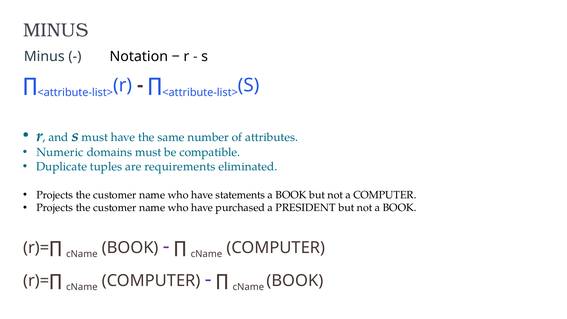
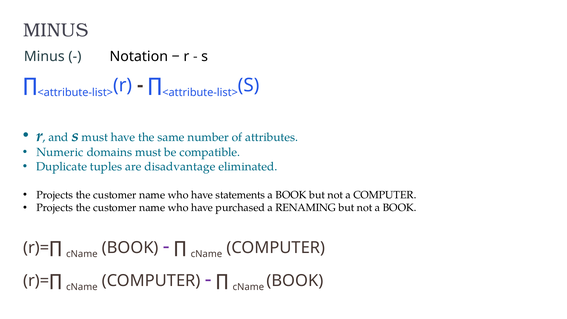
requirements: requirements -> disadvantage (180, 166)
PRESIDENT: PRESIDENT -> RENAMING (306, 208)
